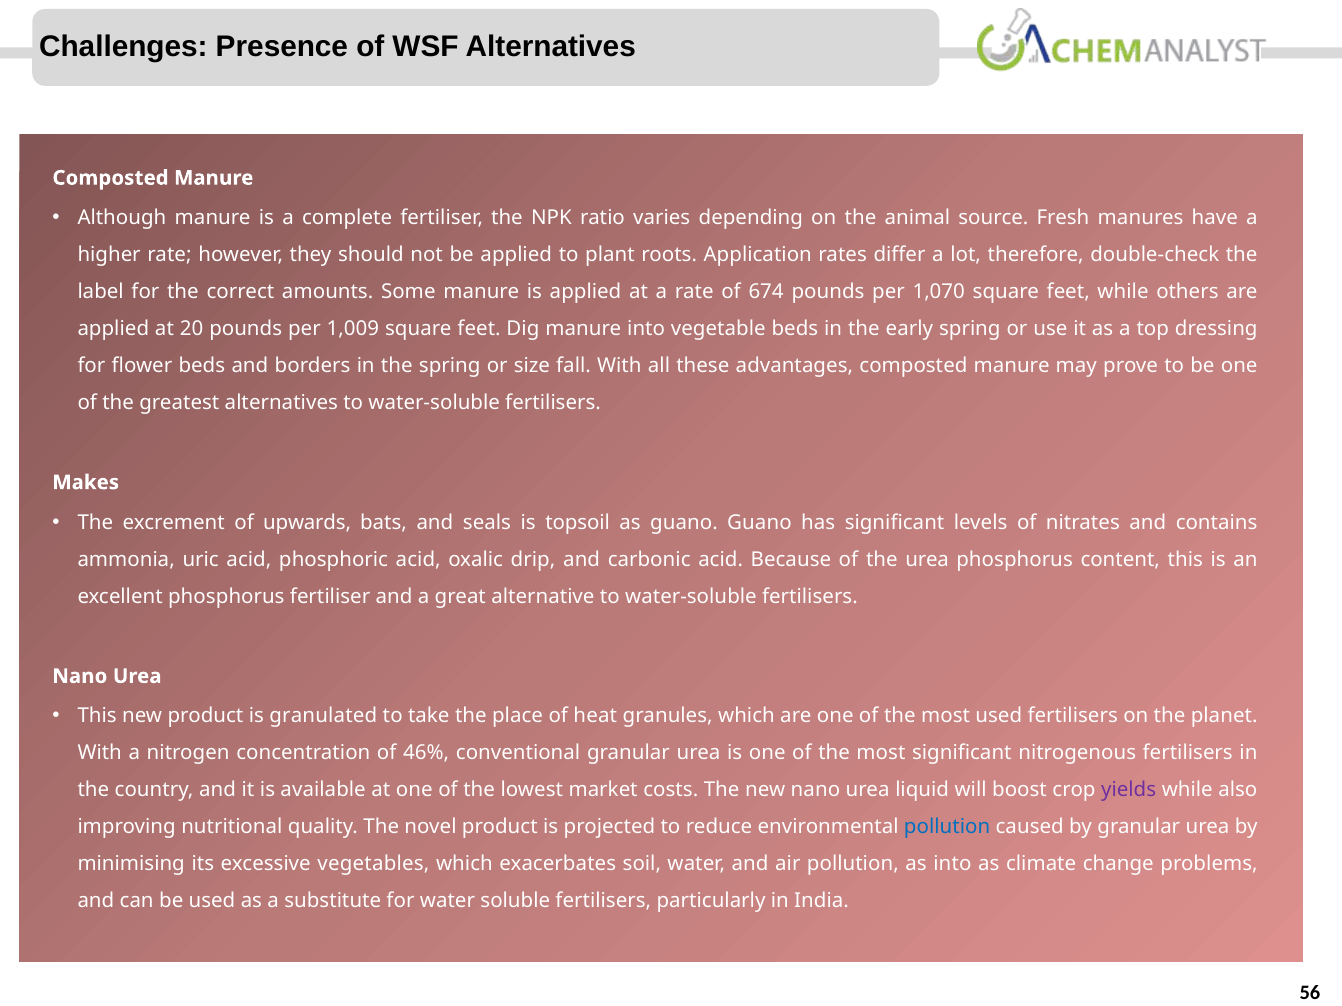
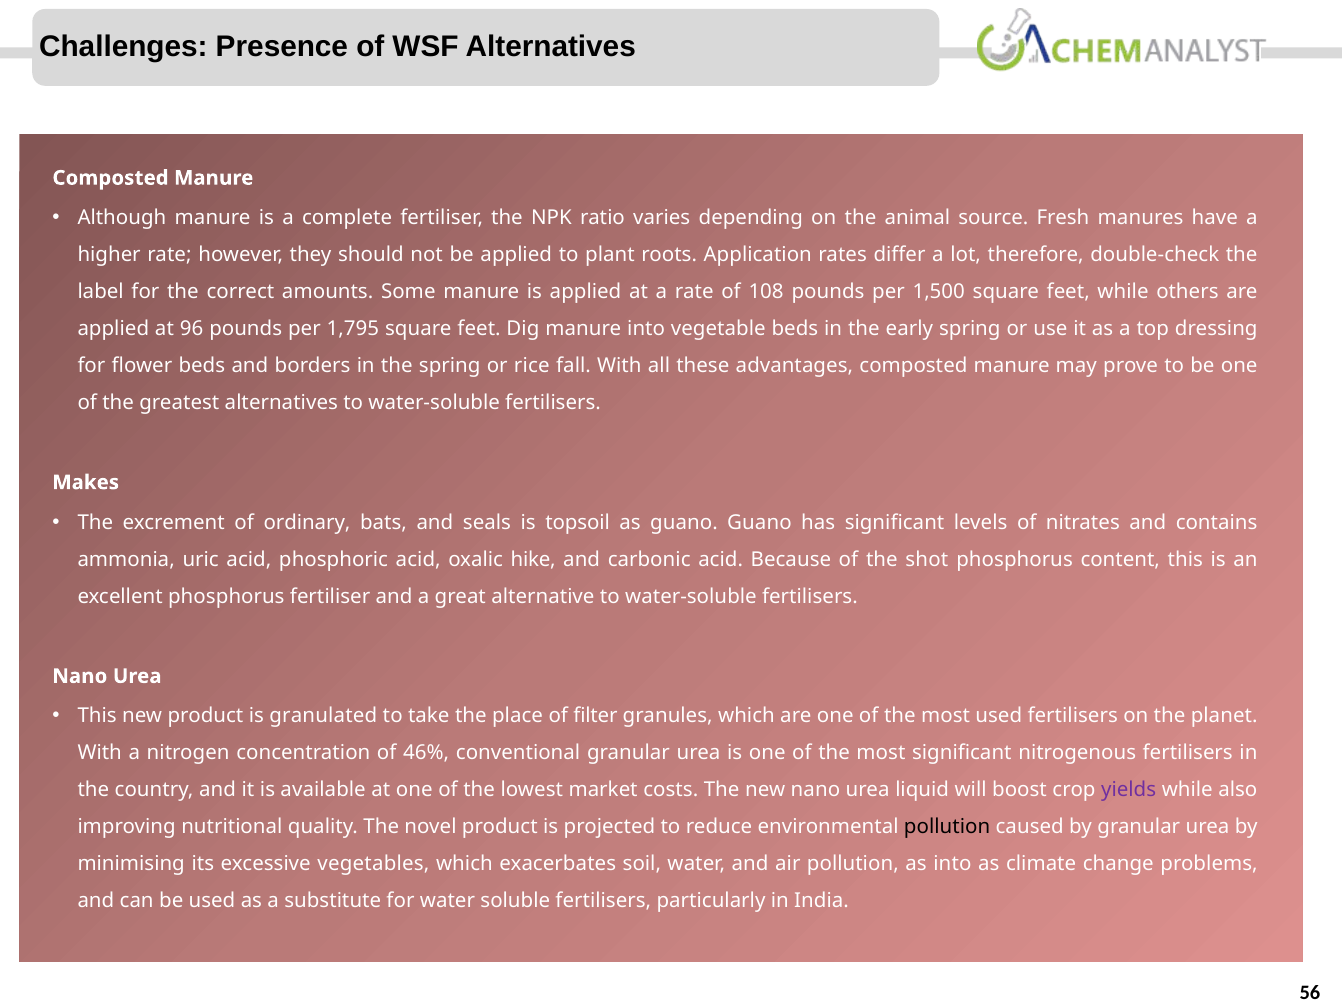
674: 674 -> 108 (766, 292)
1,070: 1,070 -> 1,500 (939, 292)
20: 20 -> 96 (192, 329)
1,009: 1,009 -> 1,795 (353, 329)
size: size -> rice (532, 366)
upwards: upwards -> ordinary (307, 523)
drip: drip -> hike (533, 560)
the urea: urea -> shot (927, 560)
heat: heat -> filter (595, 717)
pollution colour: blue -> black (947, 827)
